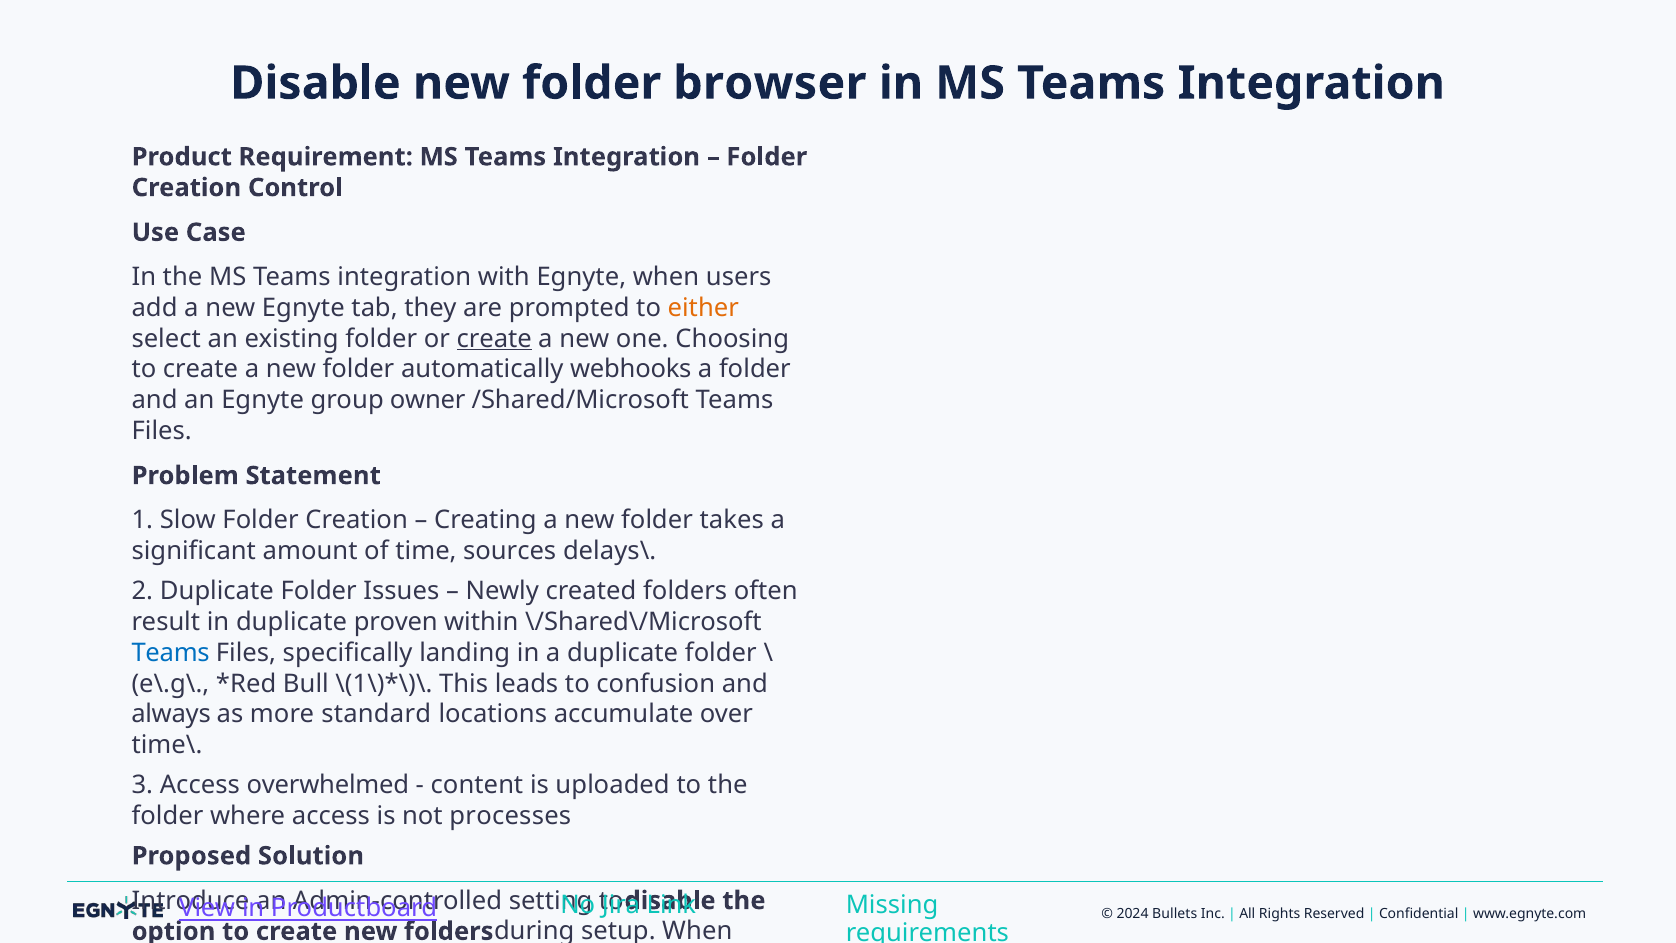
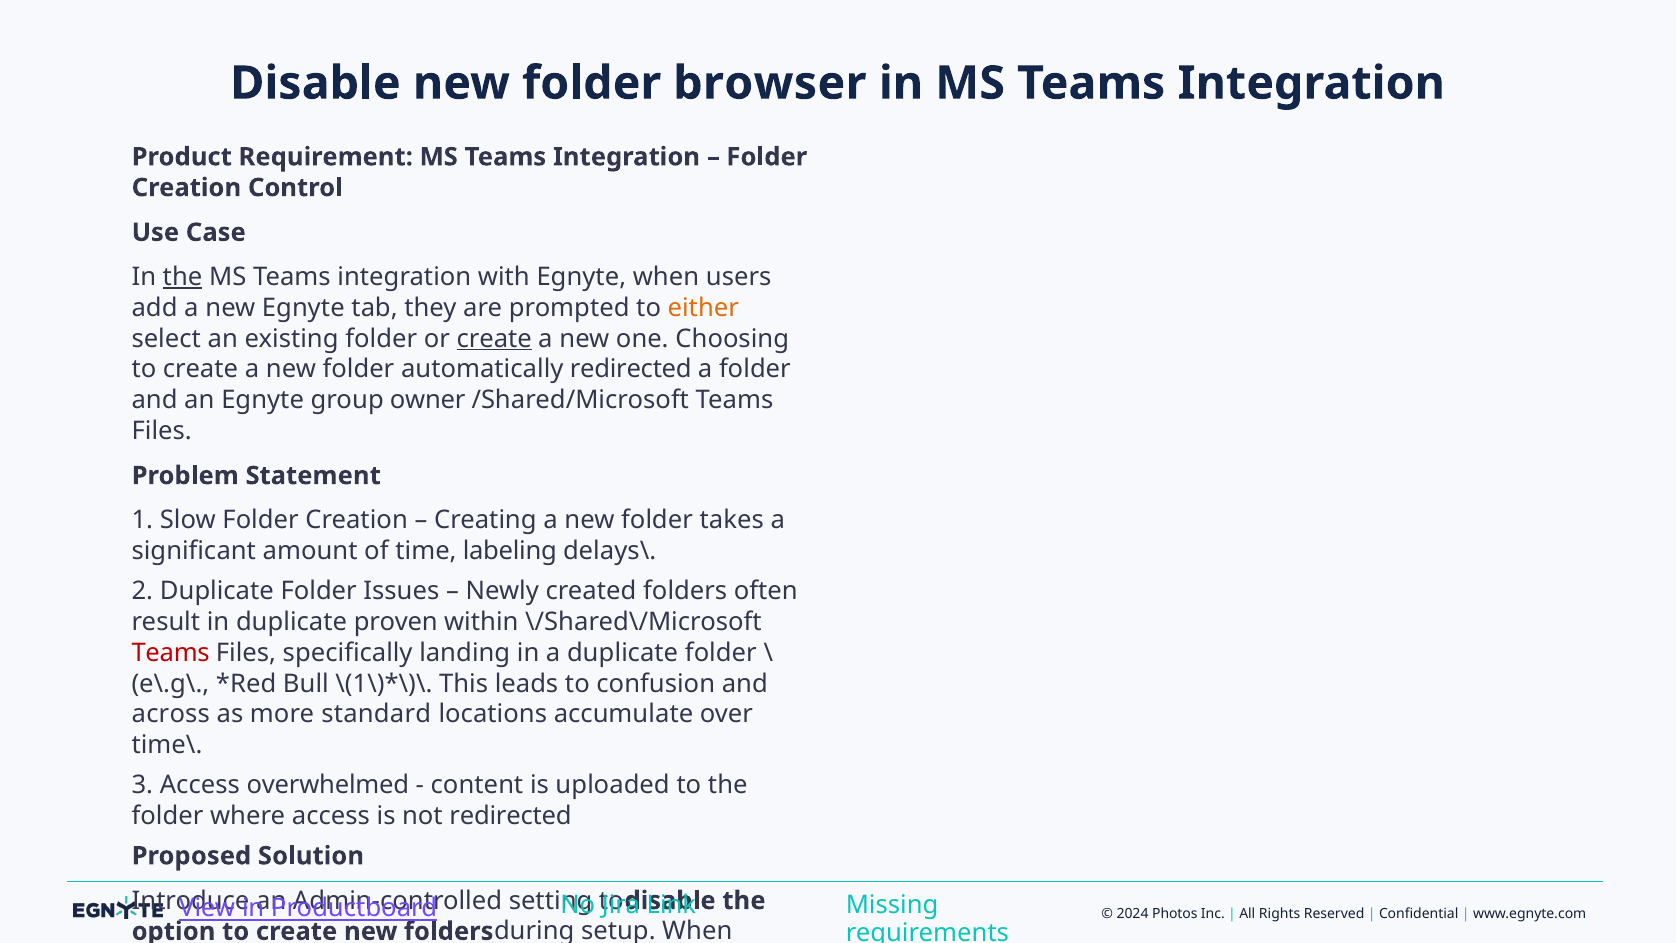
the underline: none -> present (183, 277)
automatically webhooks: webhooks -> redirected (631, 369)
sources: sources -> labeling (510, 551)
Teams colour: blue -> red (171, 653)
always: always -> across (171, 714)
not processes: processes -> redirected (511, 816)
Bullets: Bullets -> Photos (1175, 914)
